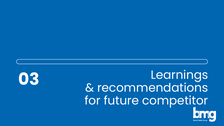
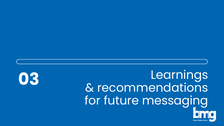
competitor: competitor -> messaging (175, 101)
